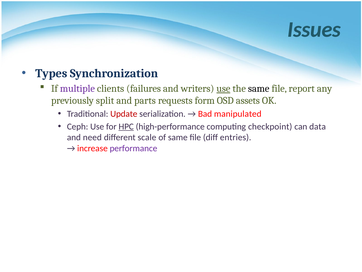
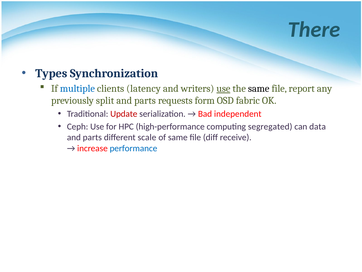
Issues: Issues -> There (314, 30)
multiple colour: purple -> blue (77, 88)
failures: failures -> latency (143, 88)
assets: assets -> fabric (248, 100)
manipulated: manipulated -> independent (238, 114)
HPC underline: present -> none (126, 126)
checkpoint: checkpoint -> segregated (270, 126)
need: need -> parts (92, 137)
entries: entries -> receive (236, 137)
performance colour: purple -> blue (133, 148)
